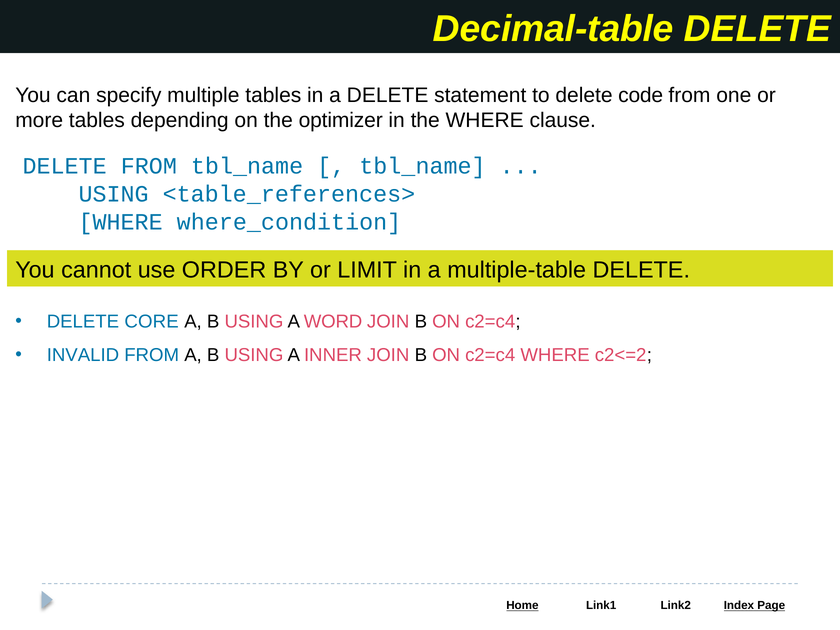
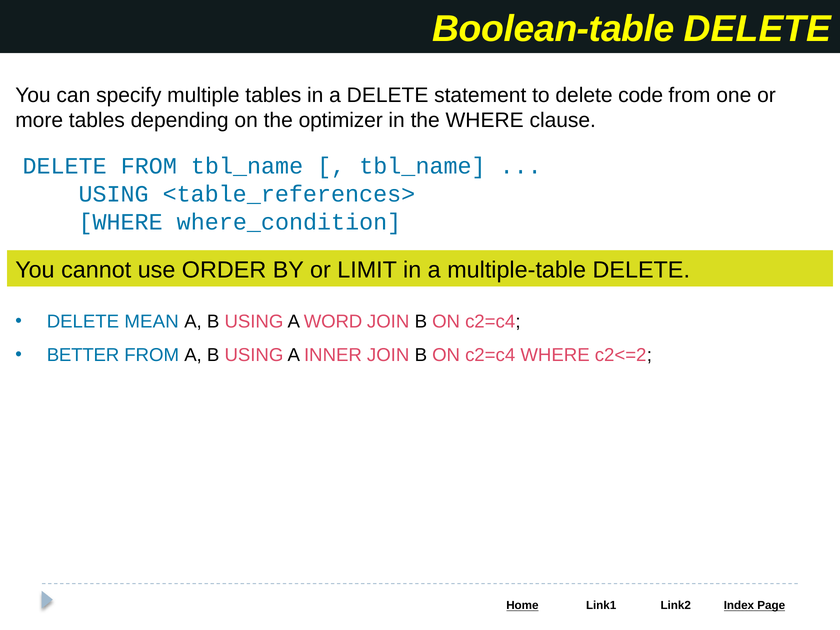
Decimal-table: Decimal-table -> Boolean-table (553, 29)
CORE: CORE -> MEAN (152, 322)
INVALID: INVALID -> BETTER (83, 355)
